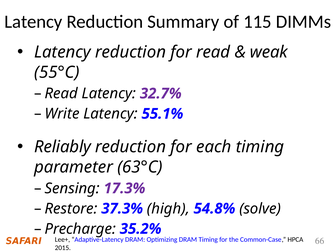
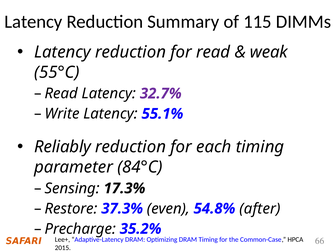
63°C: 63°C -> 84°C (140, 167)
17.3% colour: purple -> black (124, 188)
high: high -> even (168, 209)
solve: solve -> after (260, 209)
